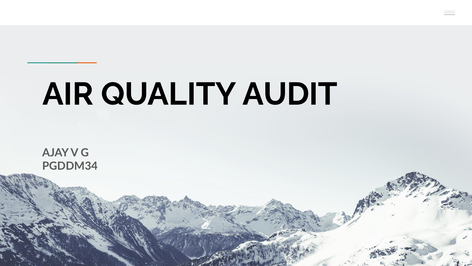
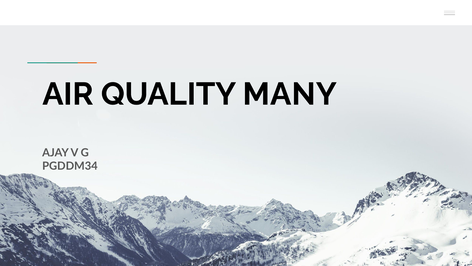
AUDIT: AUDIT -> MANY (290, 94)
